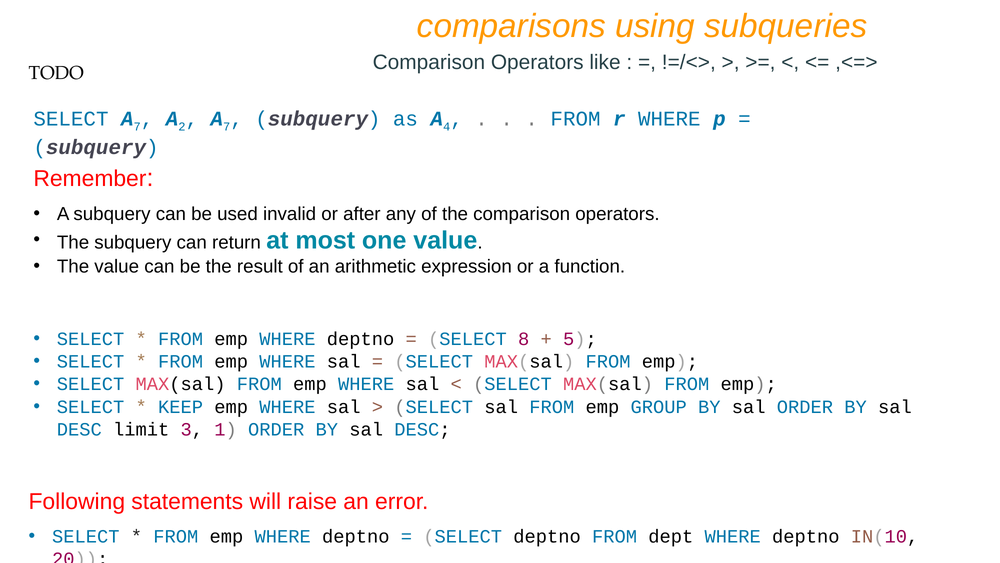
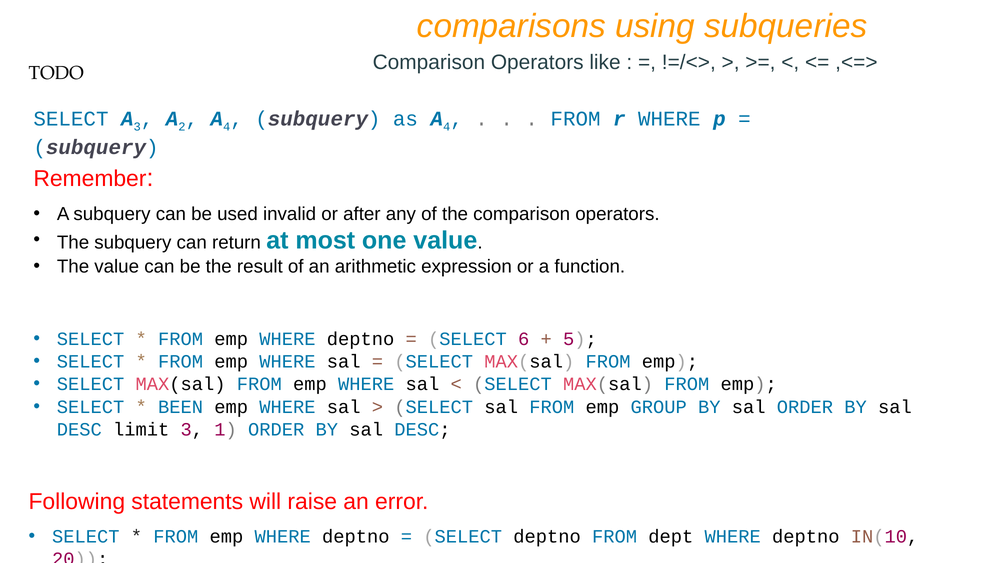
SELECT A 7: 7 -> 3 (137, 127)
7: 7 -> 4 (227, 127)
8: 8 -> 6 (524, 339)
KEEP: KEEP -> BEEN (181, 406)
